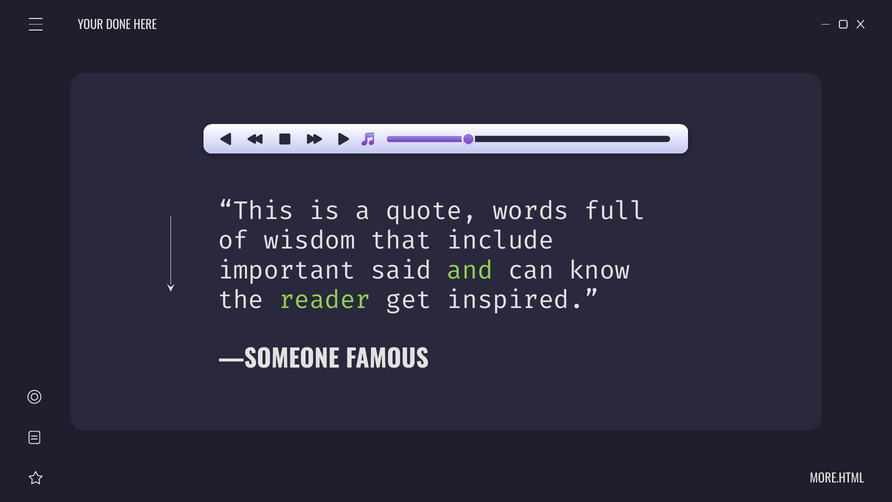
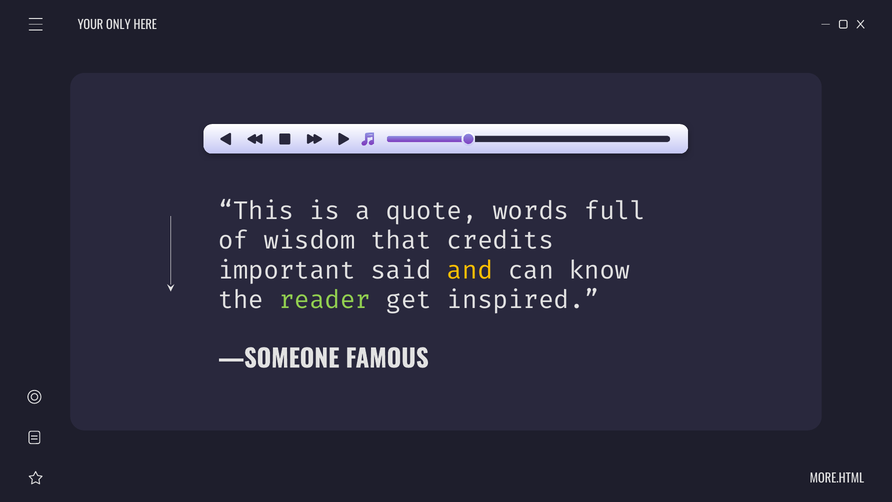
DONE: DONE -> ONLY (118, 25)
include: include -> credits (500, 240)
and colour: light green -> yellow (470, 270)
